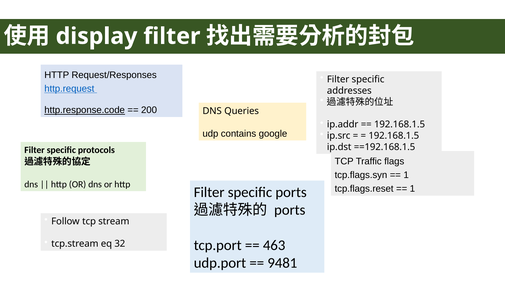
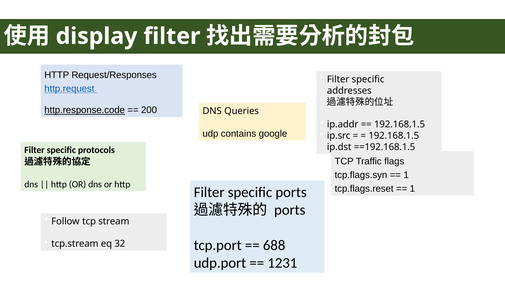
463: 463 -> 688 (274, 245)
9481: 9481 -> 1231 (282, 263)
